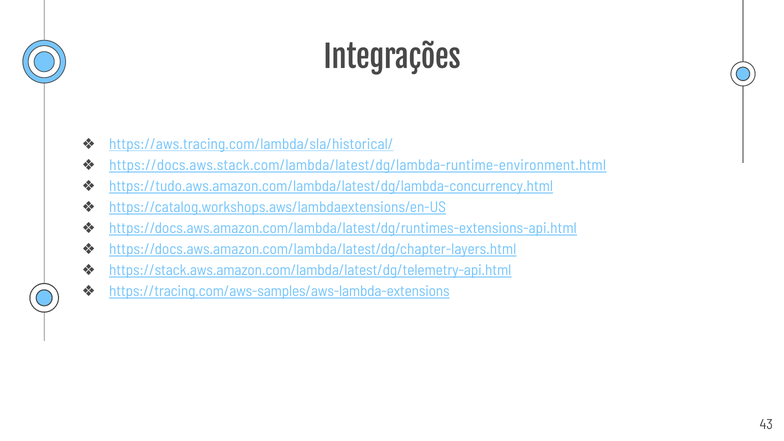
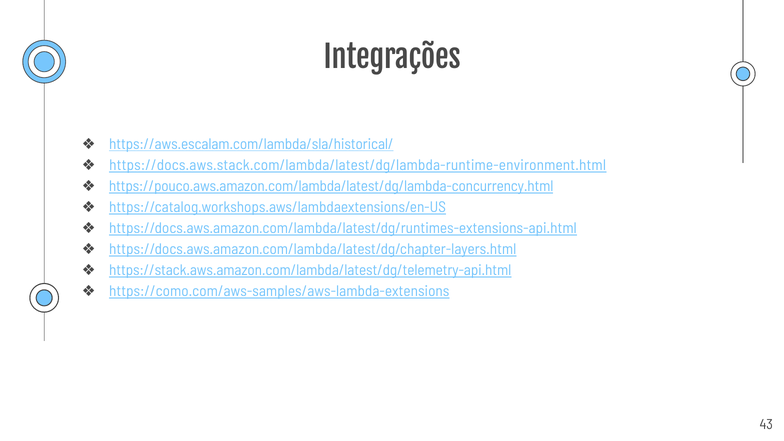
https://aws.tracing.com/lambda/sla/historical/: https://aws.tracing.com/lambda/sla/historical/ -> https://aws.escalam.com/lambda/sla/historical/ (251, 144)
https://tudo.aws.amazon.com/lambda/latest/dg/lambda-concurrency.html: https://tudo.aws.amazon.com/lambda/latest/dg/lambda-concurrency.html -> https://pouco.aws.amazon.com/lambda/latest/dg/lambda-concurrency.html (331, 186)
https://tracing.com/aws-samples/aws-lambda-extensions: https://tracing.com/aws-samples/aws-lambda-extensions -> https://como.com/aws-samples/aws-lambda-extensions (279, 291)
